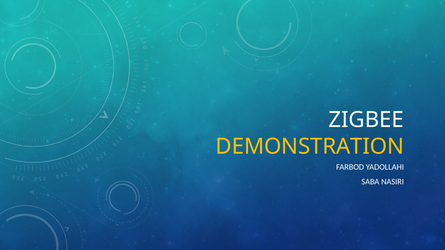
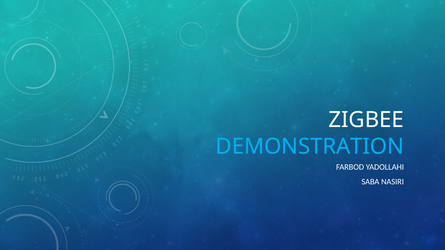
DEMONSTRATION colour: yellow -> light blue (310, 147)
